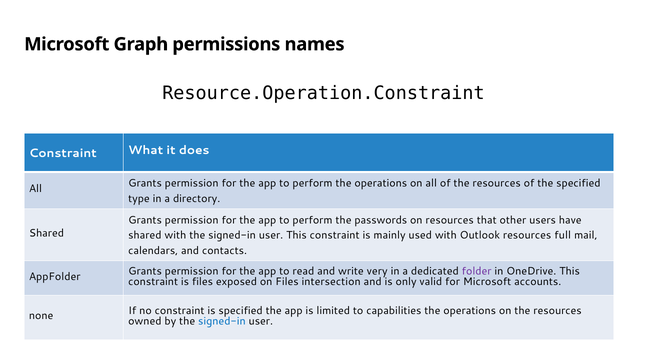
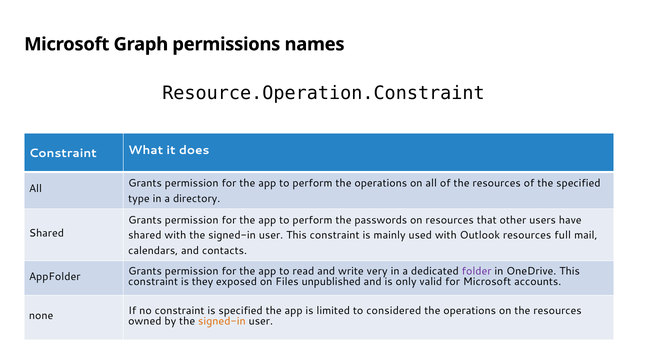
is files: files -> they (203, 281)
intersection: intersection -> unpublished (331, 281)
capabilities: capabilities -> considered (394, 310)
signed-in colour: blue -> orange (222, 321)
